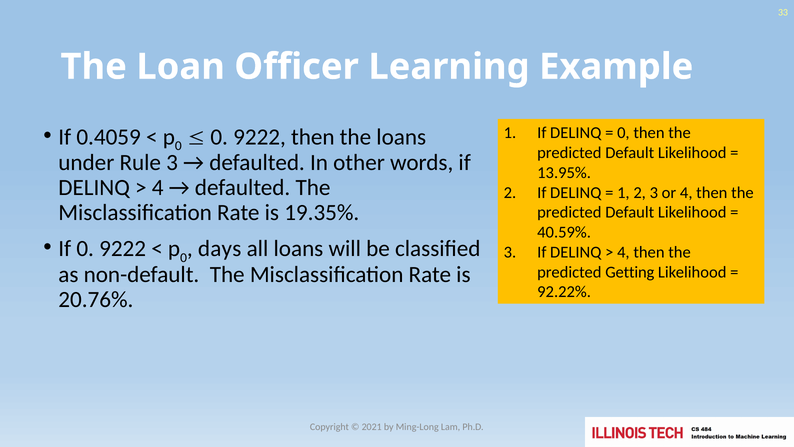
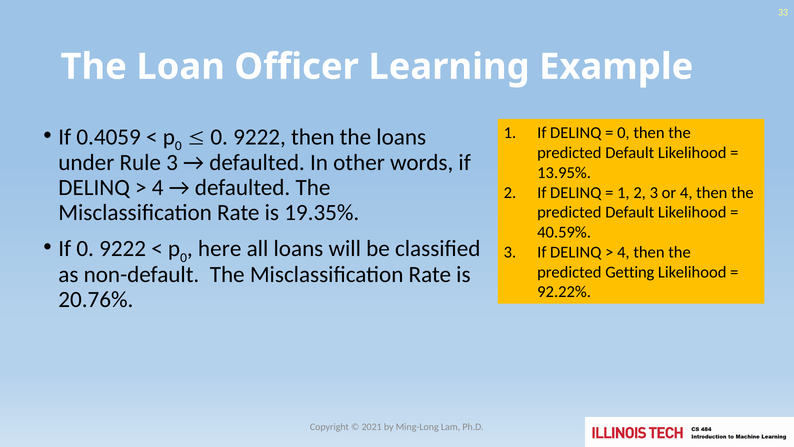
days: days -> here (220, 248)
